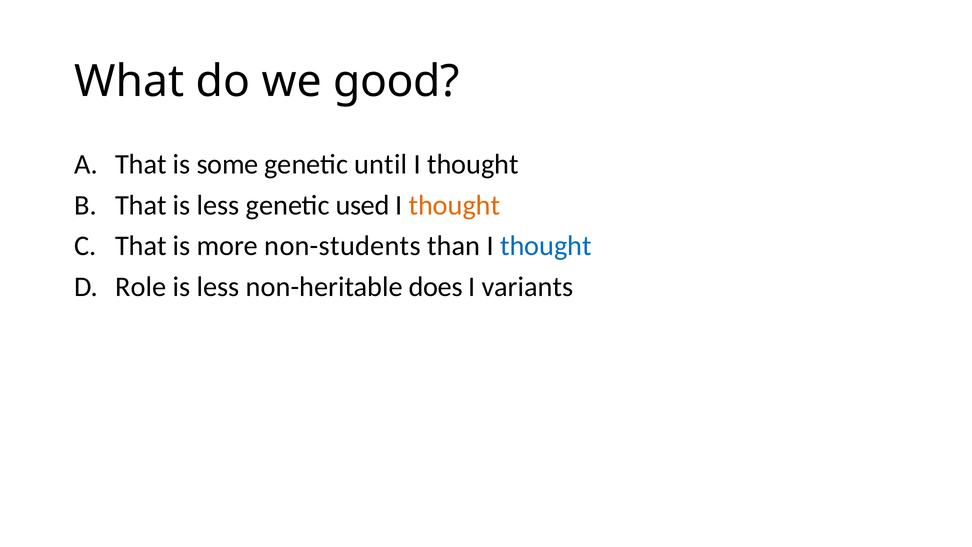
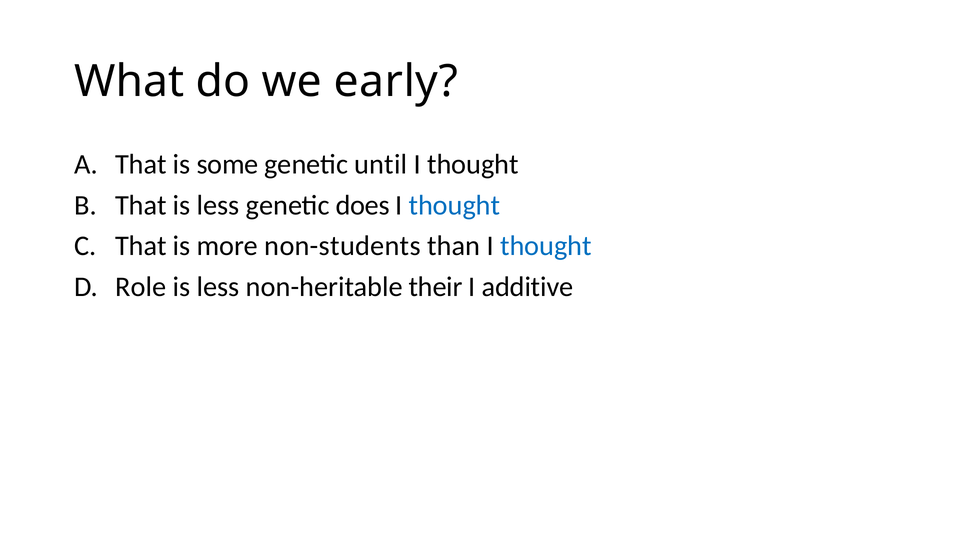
good: good -> early (396, 82)
used: used -> does (363, 205)
thought colour: orange -> blue (454, 205)
does: does -> their (436, 287)
variants: variants -> additive (527, 287)
